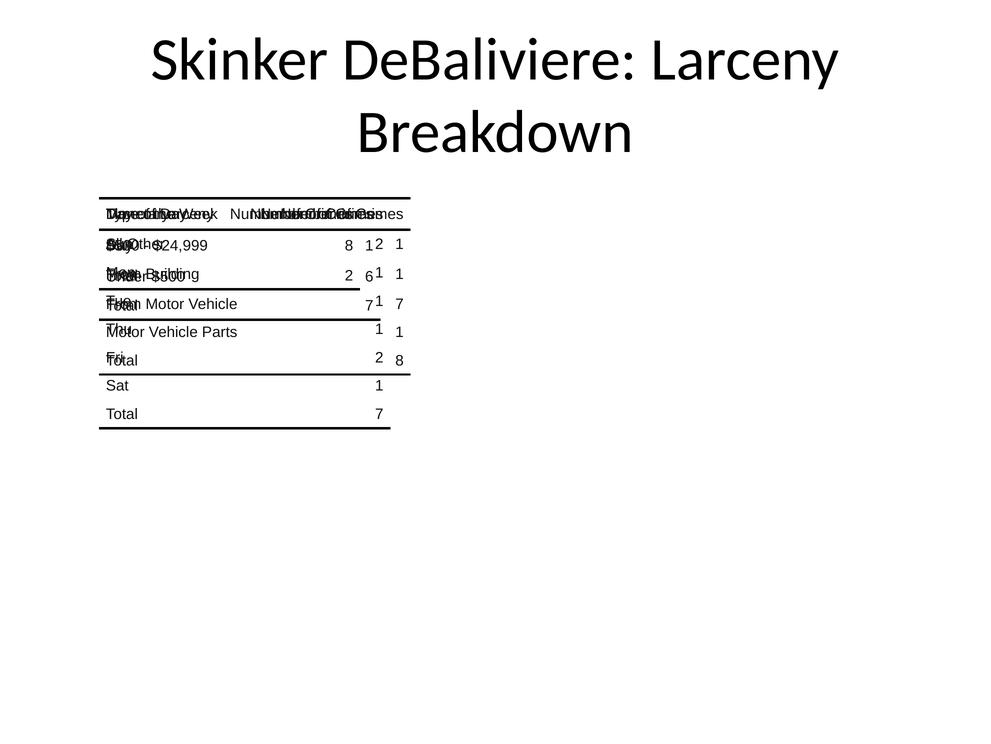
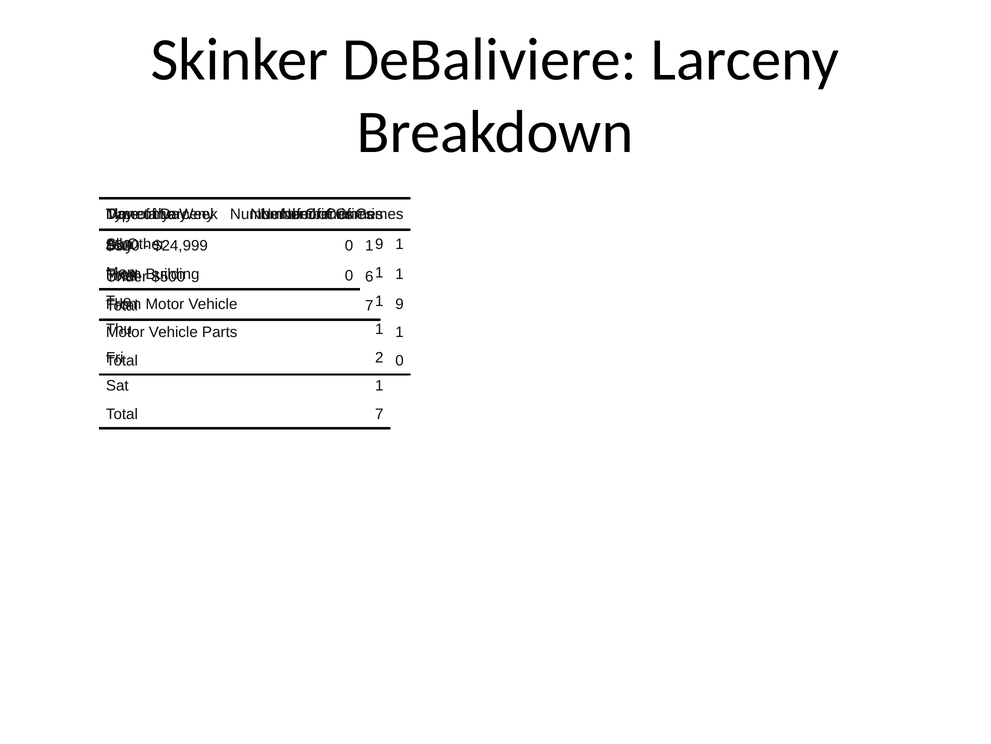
2: 2 -> 9 (379, 244)
8: 8 -> 0 (349, 246)
2: 2 -> 0 (349, 275)
Vehicle 7: 7 -> 9 (399, 304)
8: 8 -> 0 (399, 360)
